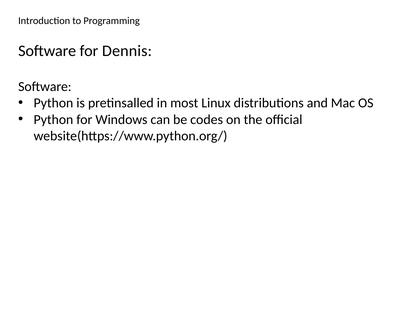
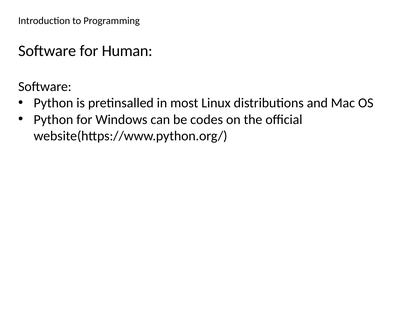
Dennis: Dennis -> Human (127, 51)
